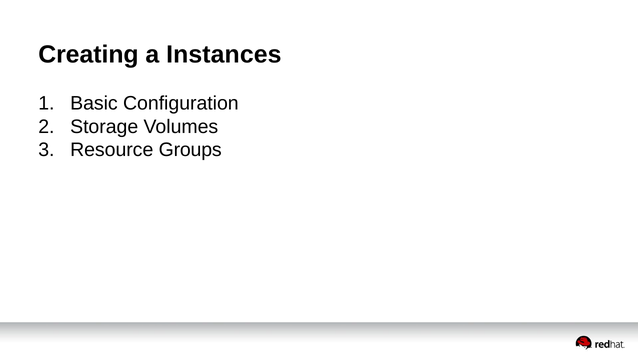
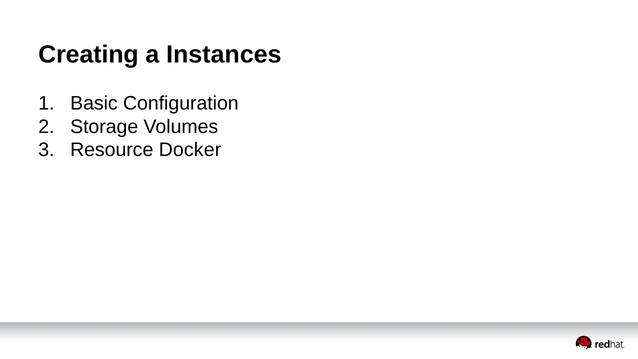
Groups: Groups -> Docker (190, 150)
